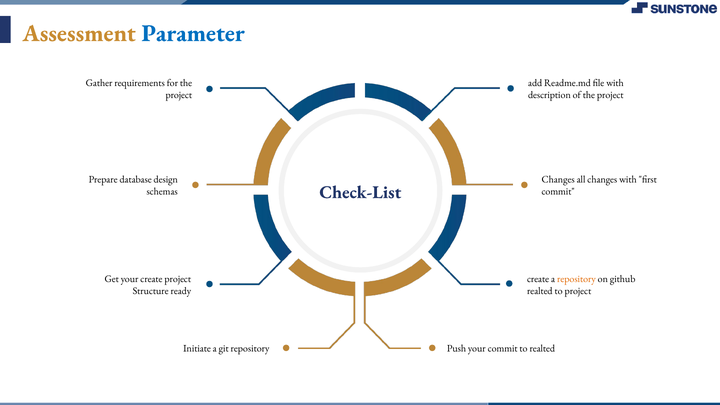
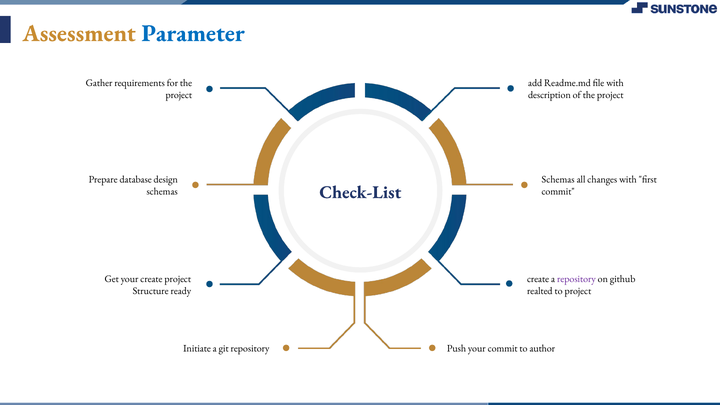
Changes: Changes -> Schemas (558, 180)
repository colour: orange -> purple (576, 279)
to realted: realted -> author (542, 349)
